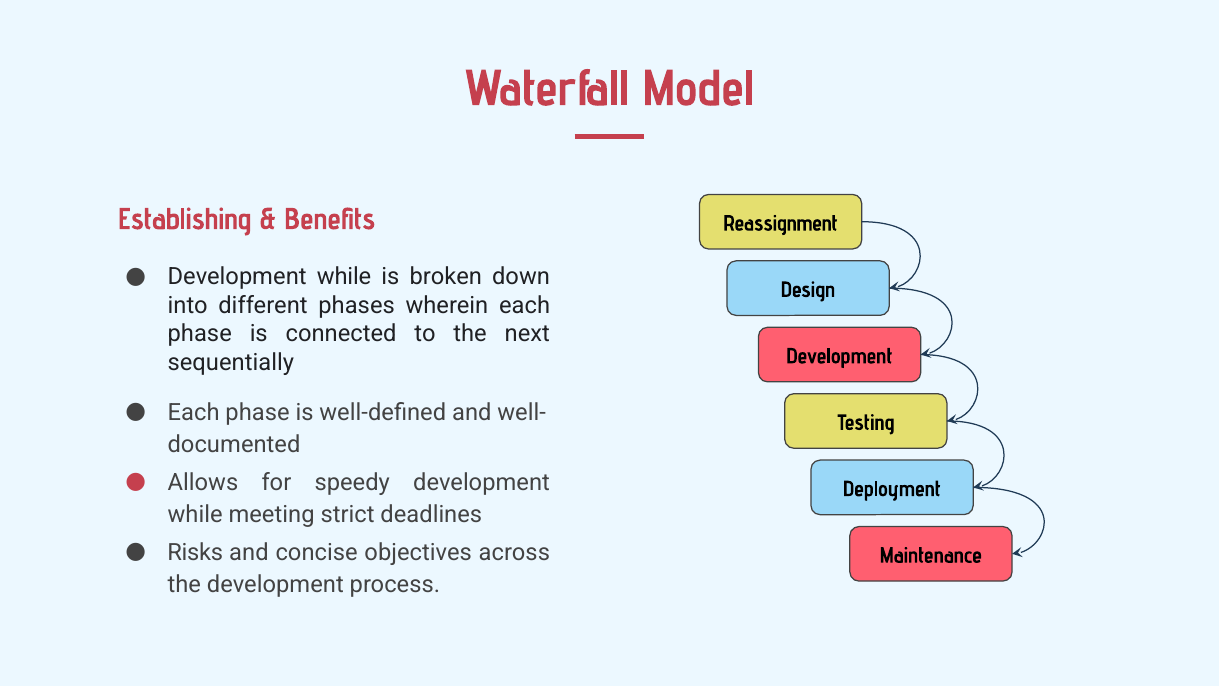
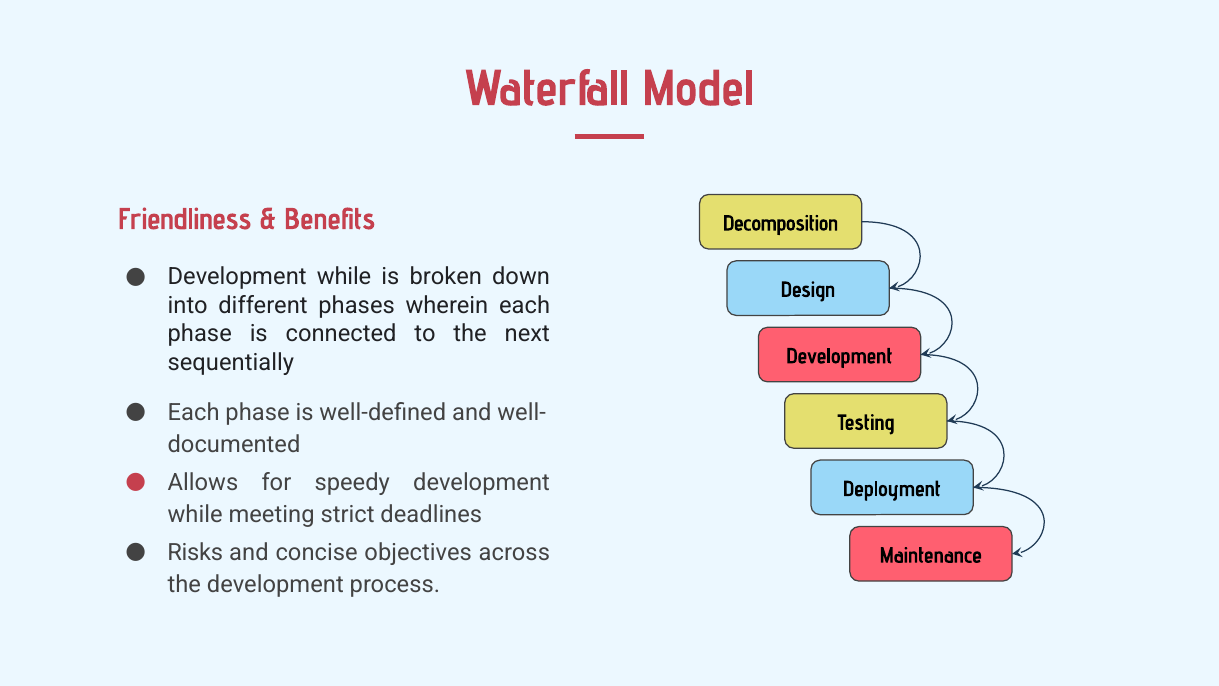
Establishing: Establishing -> Friendliness (185, 219)
Reassignment: Reassignment -> Decomposition (781, 223)
